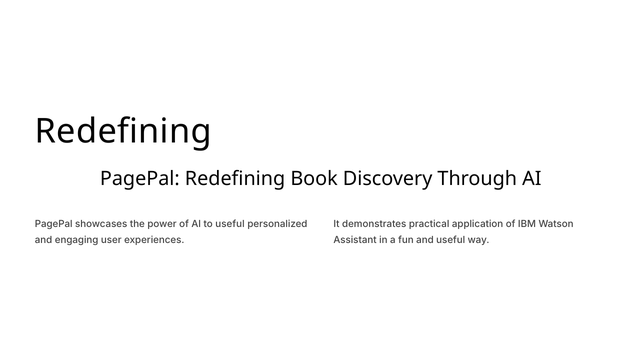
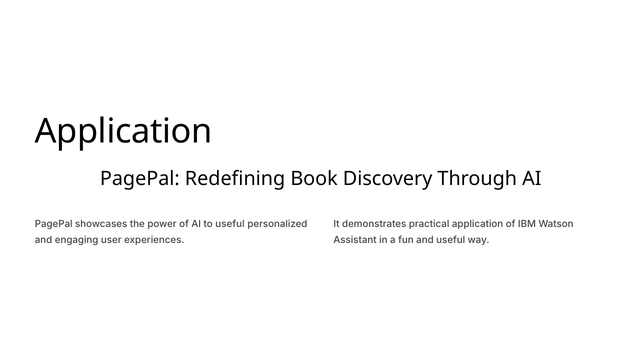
Redefining: Redefining -> Application (124, 132)
